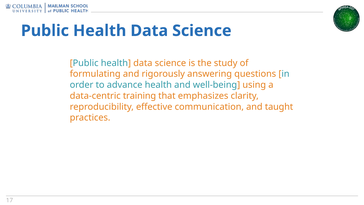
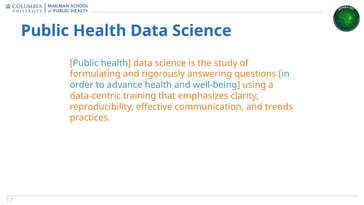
taught: taught -> trends (279, 107)
